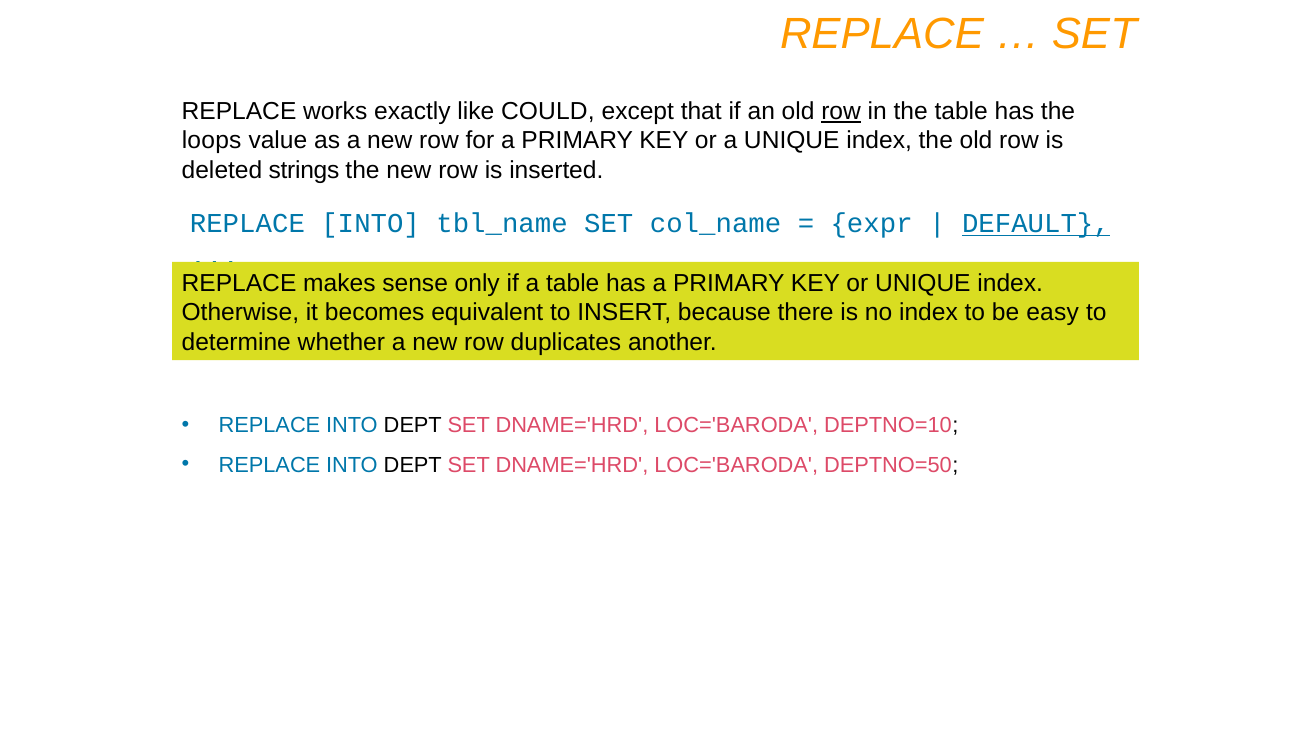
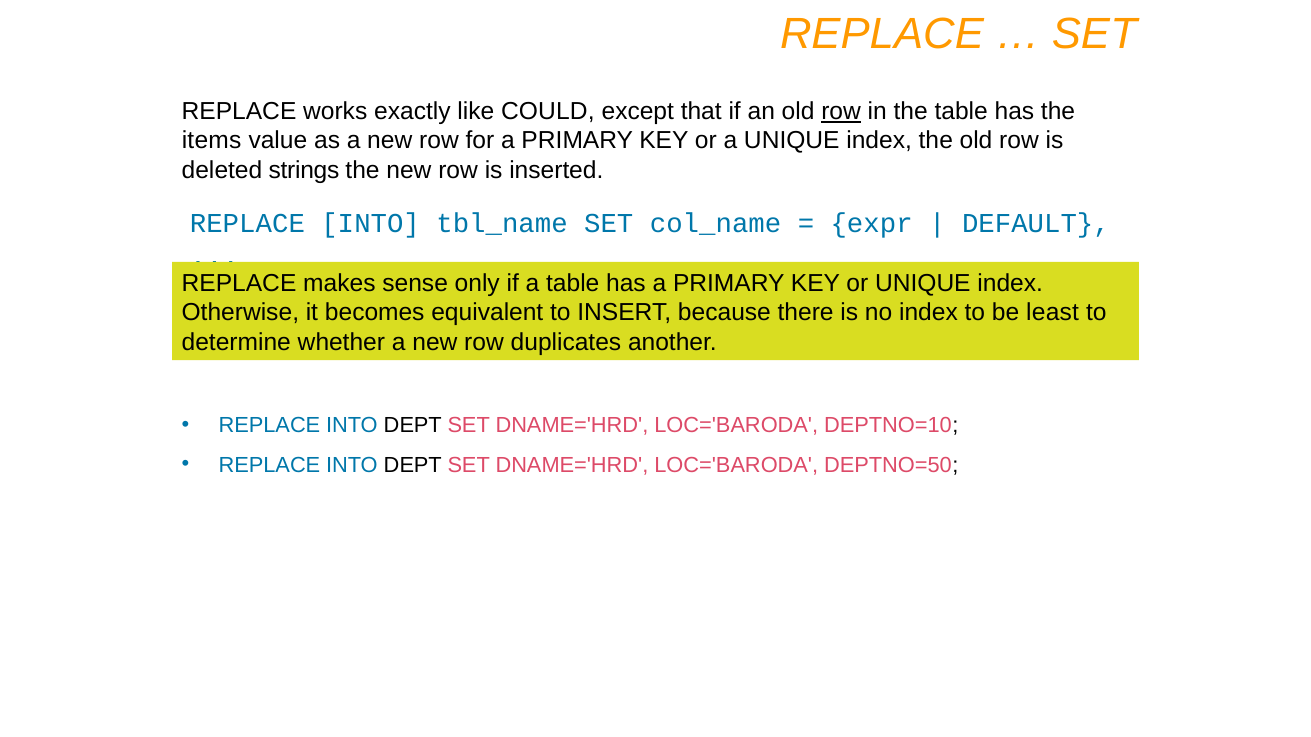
loops: loops -> items (212, 141)
DEFAULT underline: present -> none (1036, 224)
easy: easy -> least (1053, 313)
